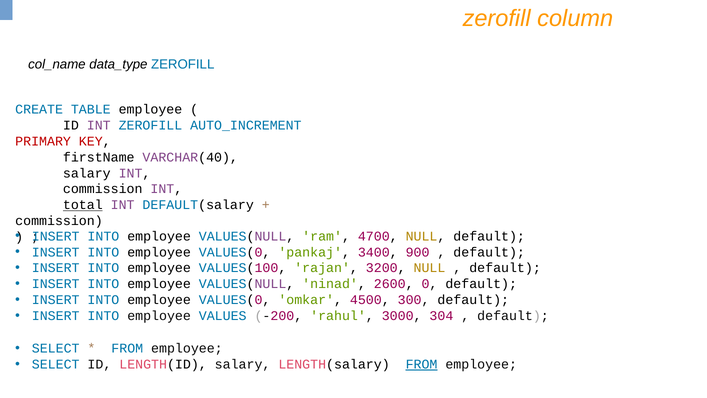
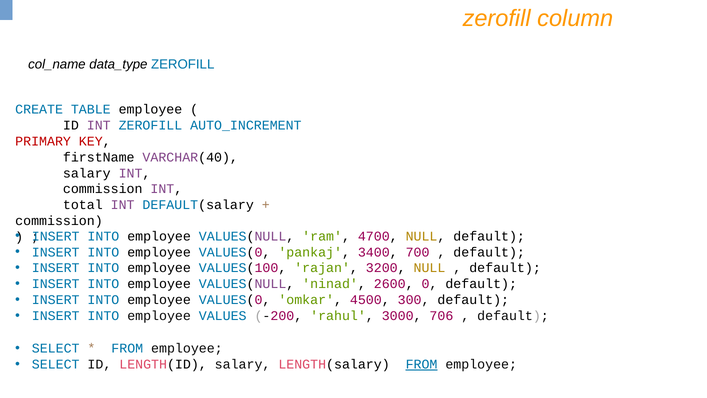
total underline: present -> none (83, 205)
900: 900 -> 700 (418, 252)
304: 304 -> 706 (441, 316)
